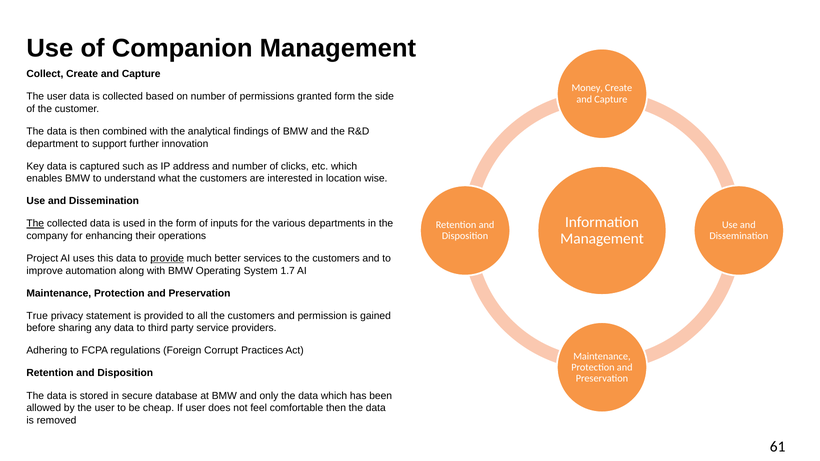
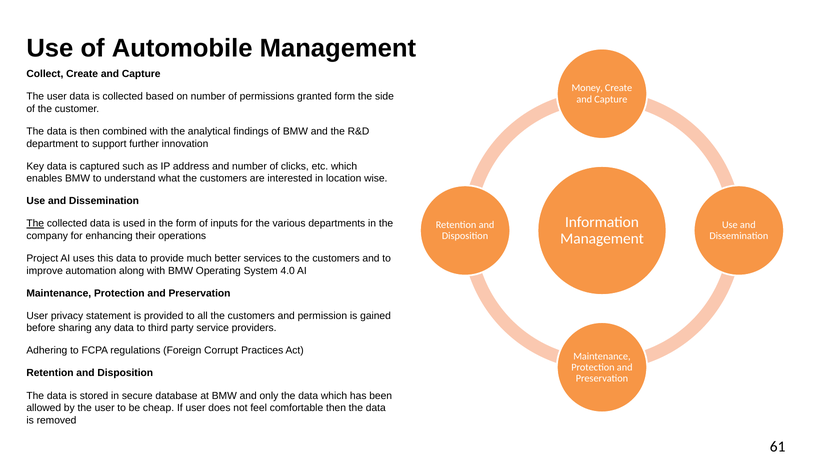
Companion: Companion -> Automobile (182, 48)
provide underline: present -> none (167, 259)
1.7: 1.7 -> 4.0 (288, 271)
True: True -> User (37, 316)
